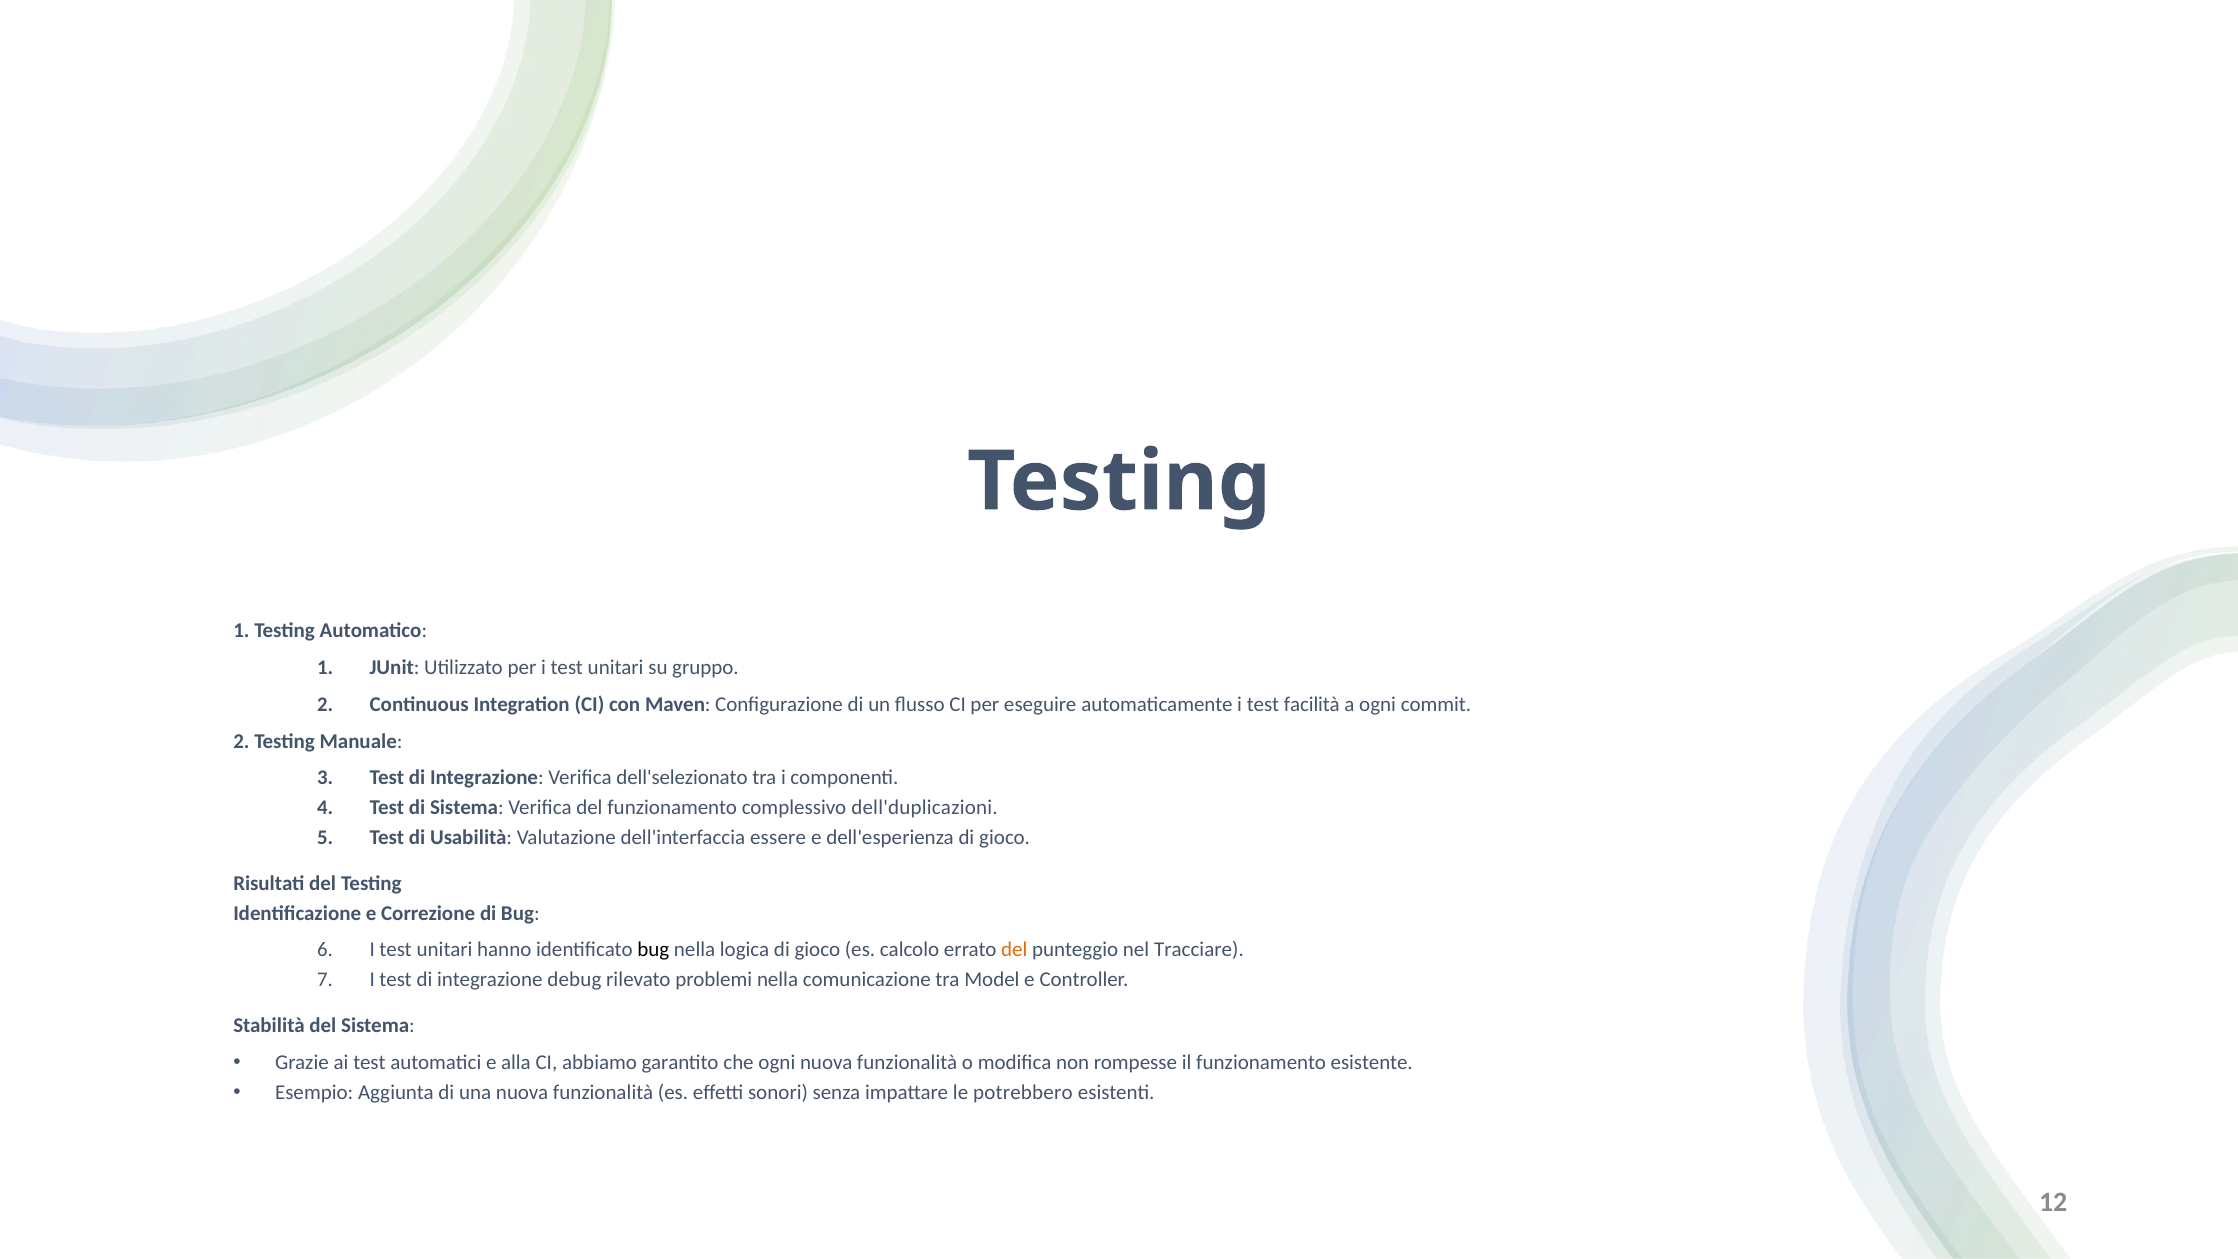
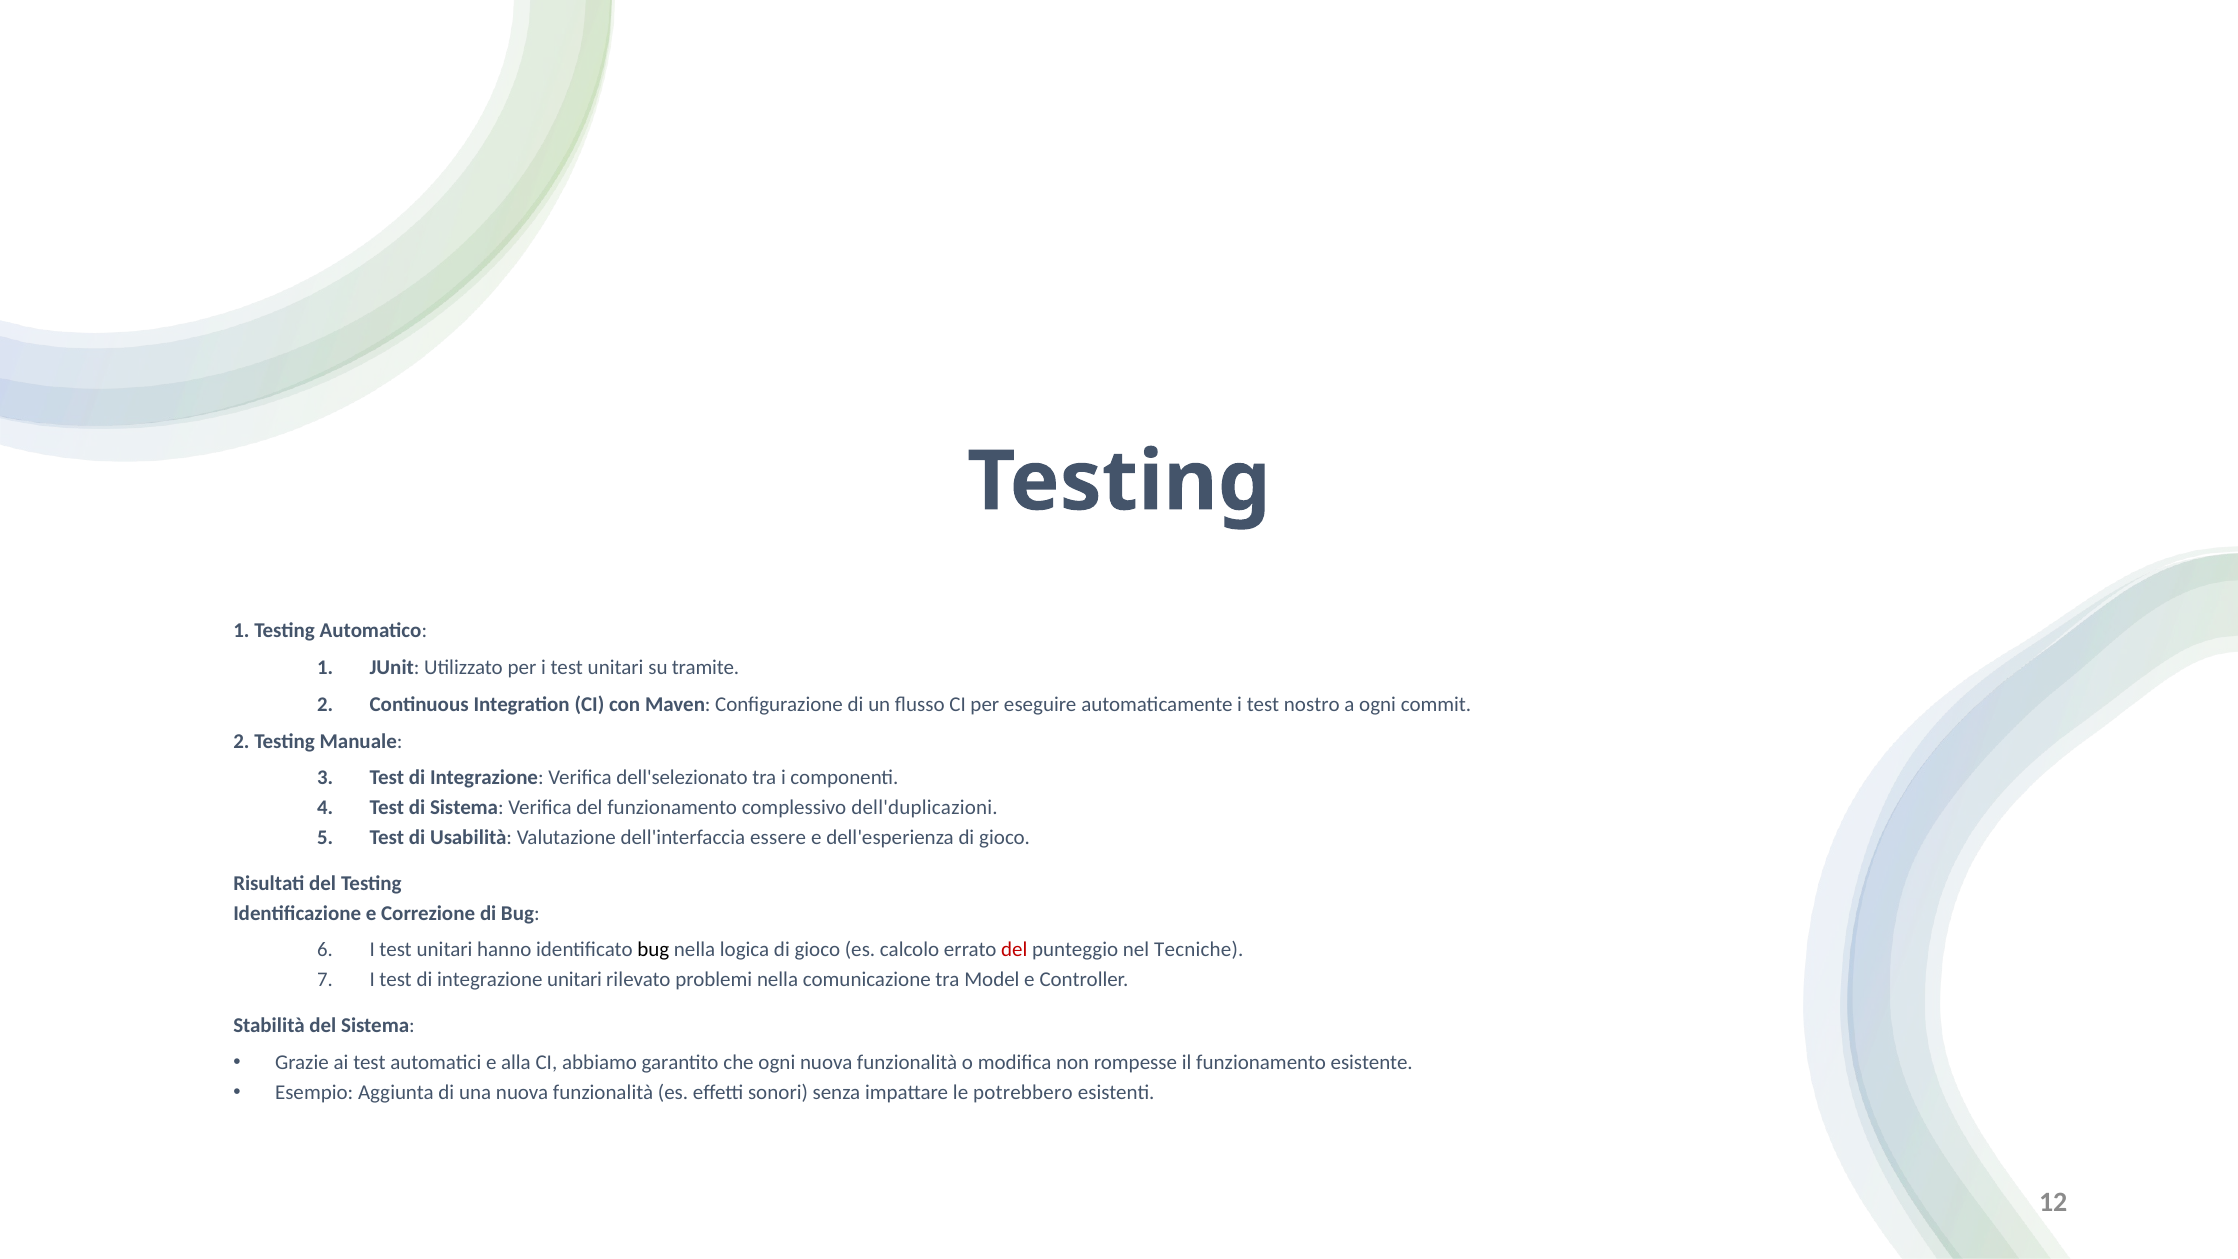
gruppo: gruppo -> tramite (705, 668)
facilità: facilità -> nostro (1312, 704)
del colour: orange -> red (1014, 950)
Tracciare: Tracciare -> Tecniche (1199, 950)
integrazione debug: debug -> unitari (575, 980)
